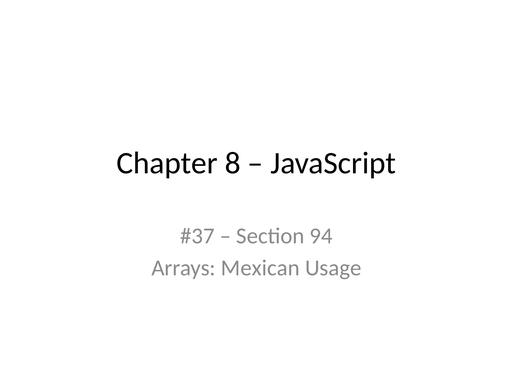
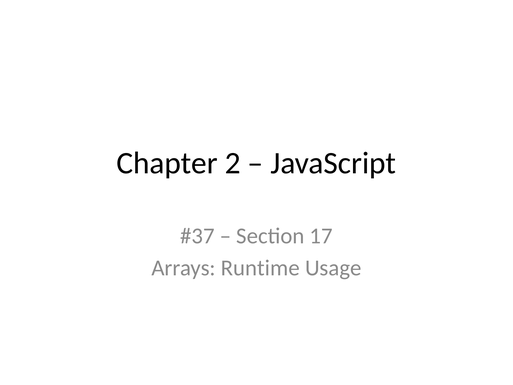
8: 8 -> 2 (233, 163)
94: 94 -> 17 (321, 236)
Mexican: Mexican -> Runtime (260, 268)
